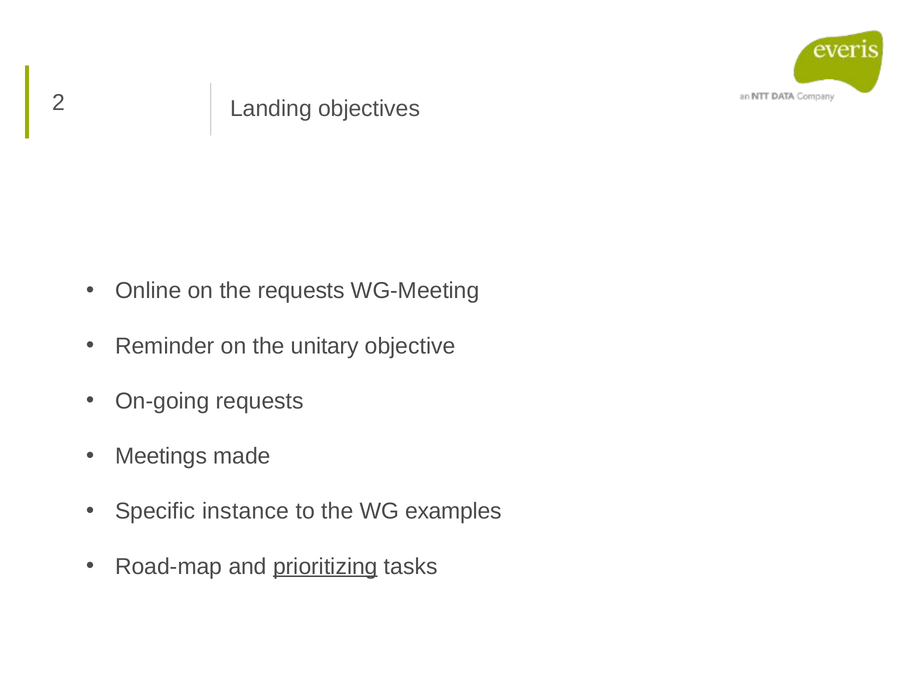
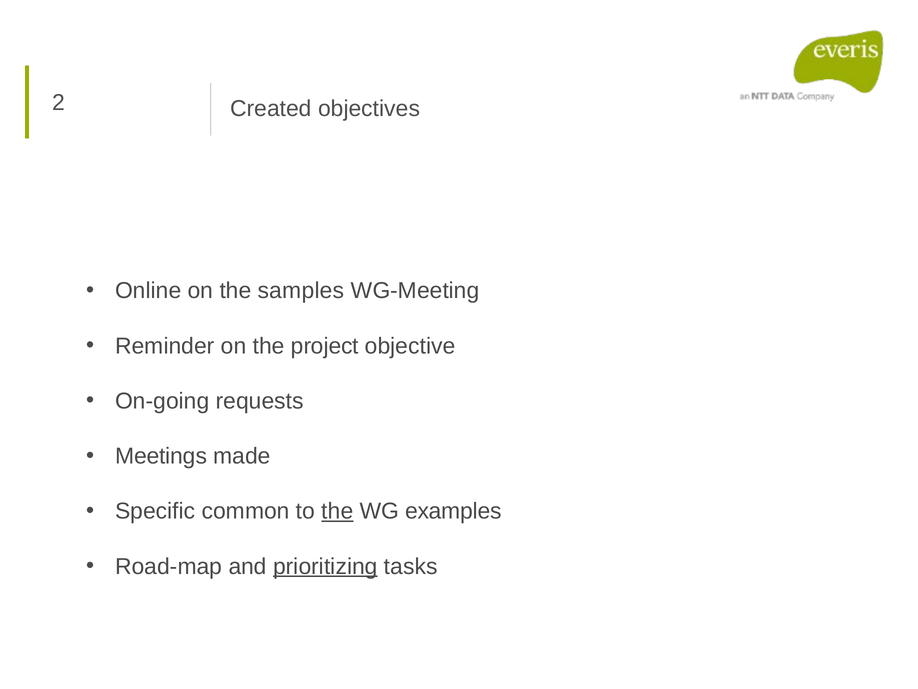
Landing: Landing -> Created (271, 109)
the requests: requests -> samples (301, 291)
unitary: unitary -> project (325, 346)
instance: instance -> common (246, 511)
the underline: none -> present (337, 511)
